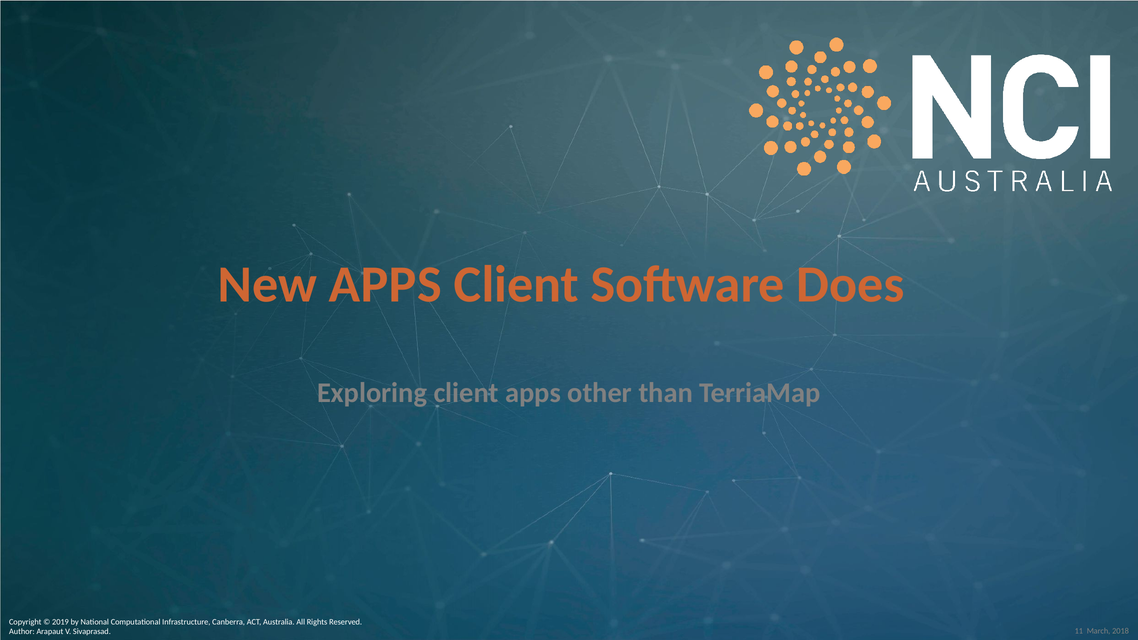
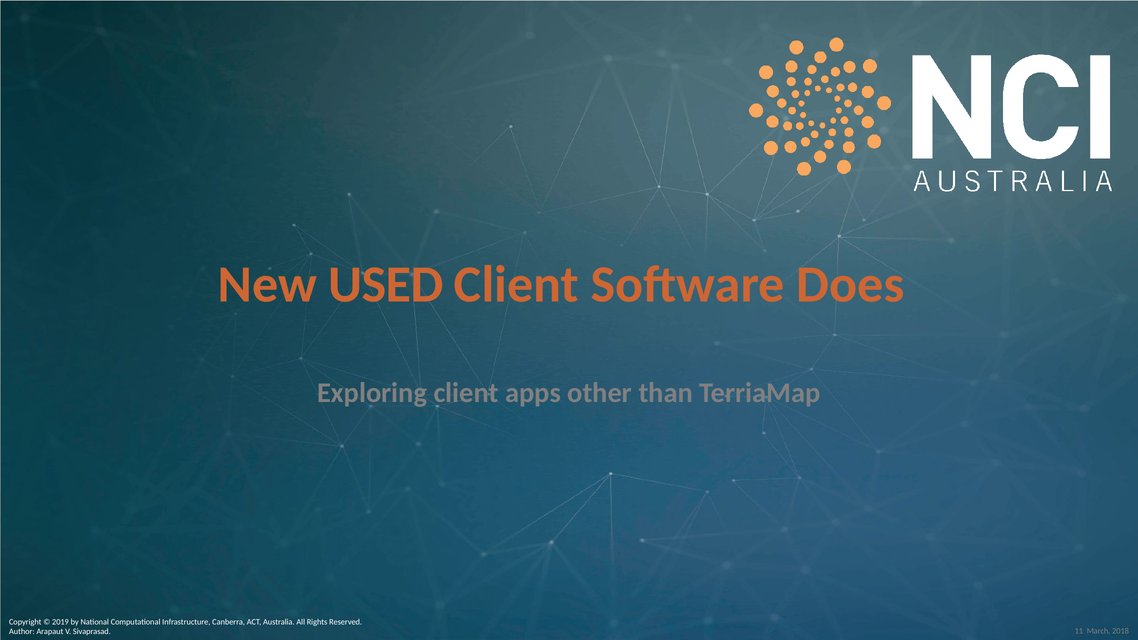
New APPS: APPS -> USED (386, 285)
